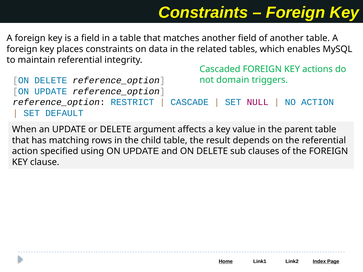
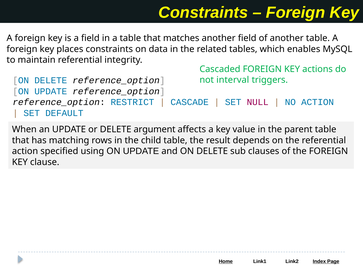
domain: domain -> interval (233, 80)
